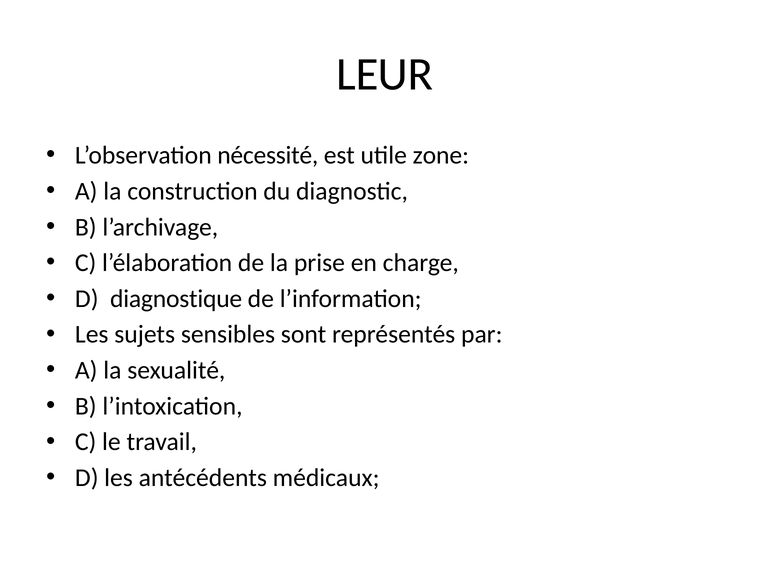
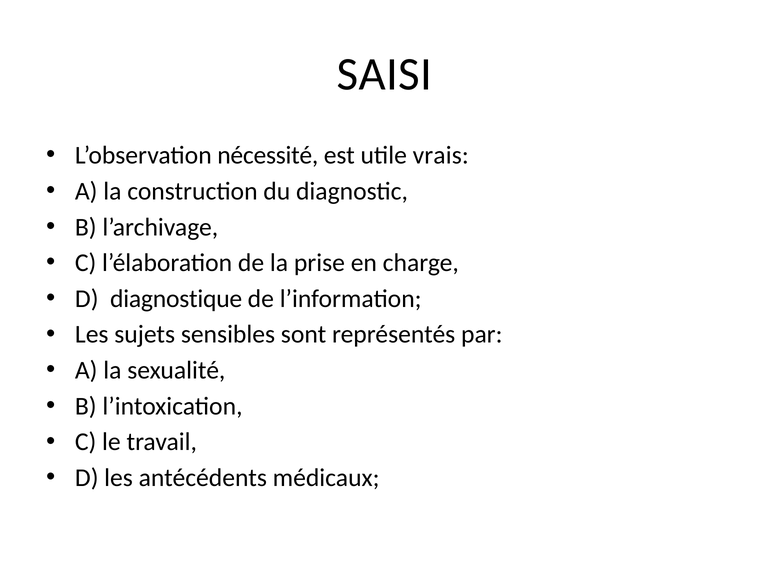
LEUR: LEUR -> SAISI (384, 74)
zone: zone -> vrais (441, 156)
